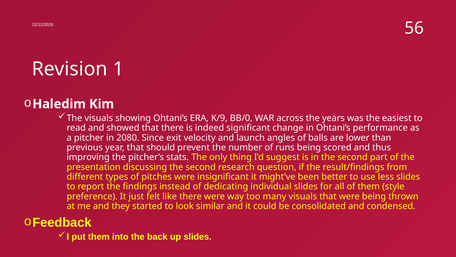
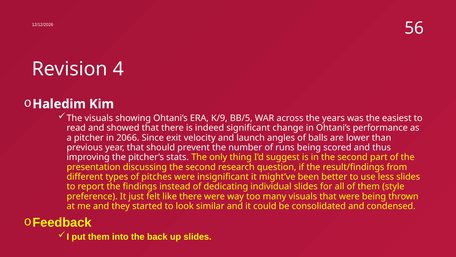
1: 1 -> 4 (118, 69)
BB/0: BB/0 -> BB/5 (241, 118)
2080: 2080 -> 2066 (128, 137)
